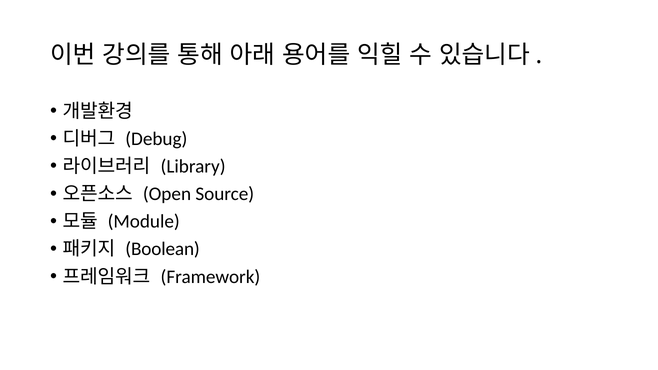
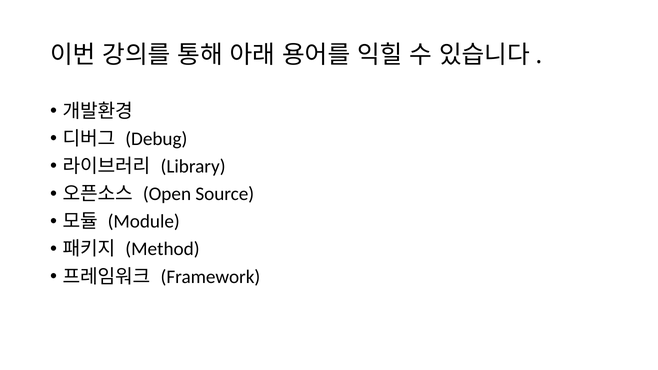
Boolean: Boolean -> Method (162, 249)
